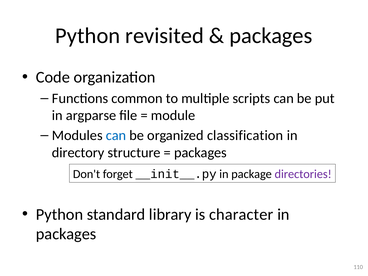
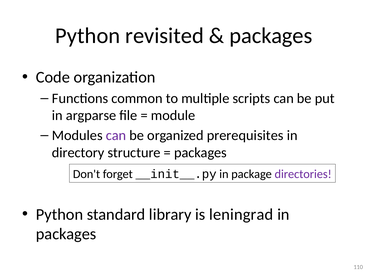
can colour: blue -> purple (116, 135)
classification: classification -> prerequisites (245, 135)
character: character -> leningrad (241, 214)
